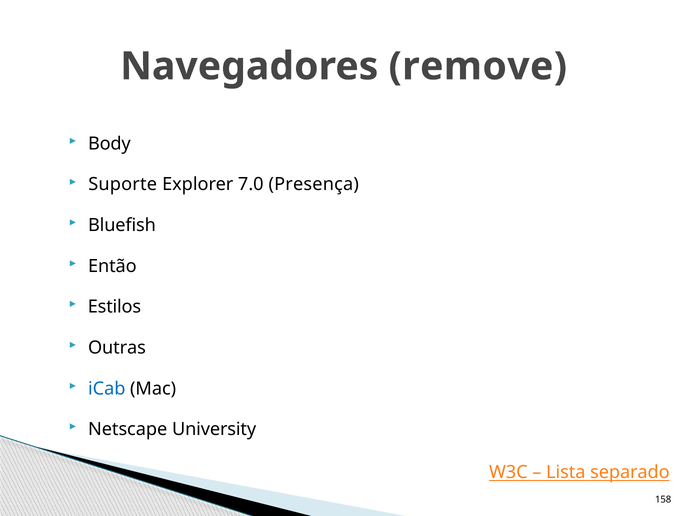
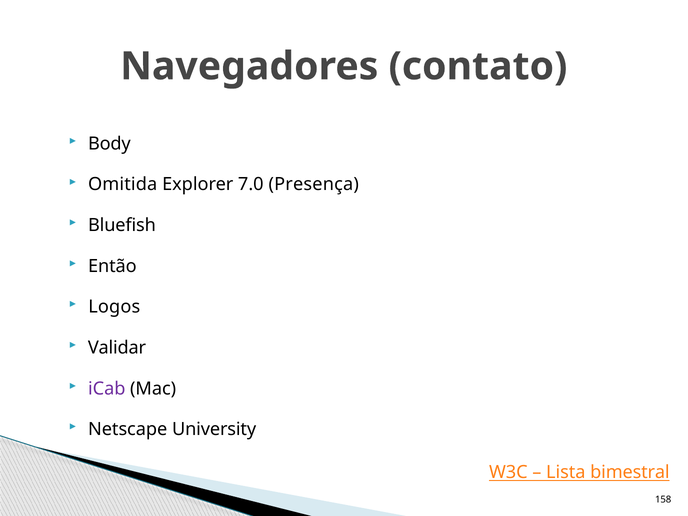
remove: remove -> contato (478, 66)
Suporte: Suporte -> Omitida (123, 184)
Estilos: Estilos -> Logos (114, 307)
Outras: Outras -> Validar (117, 348)
iCab colour: blue -> purple (107, 389)
separado: separado -> bimestral (630, 472)
